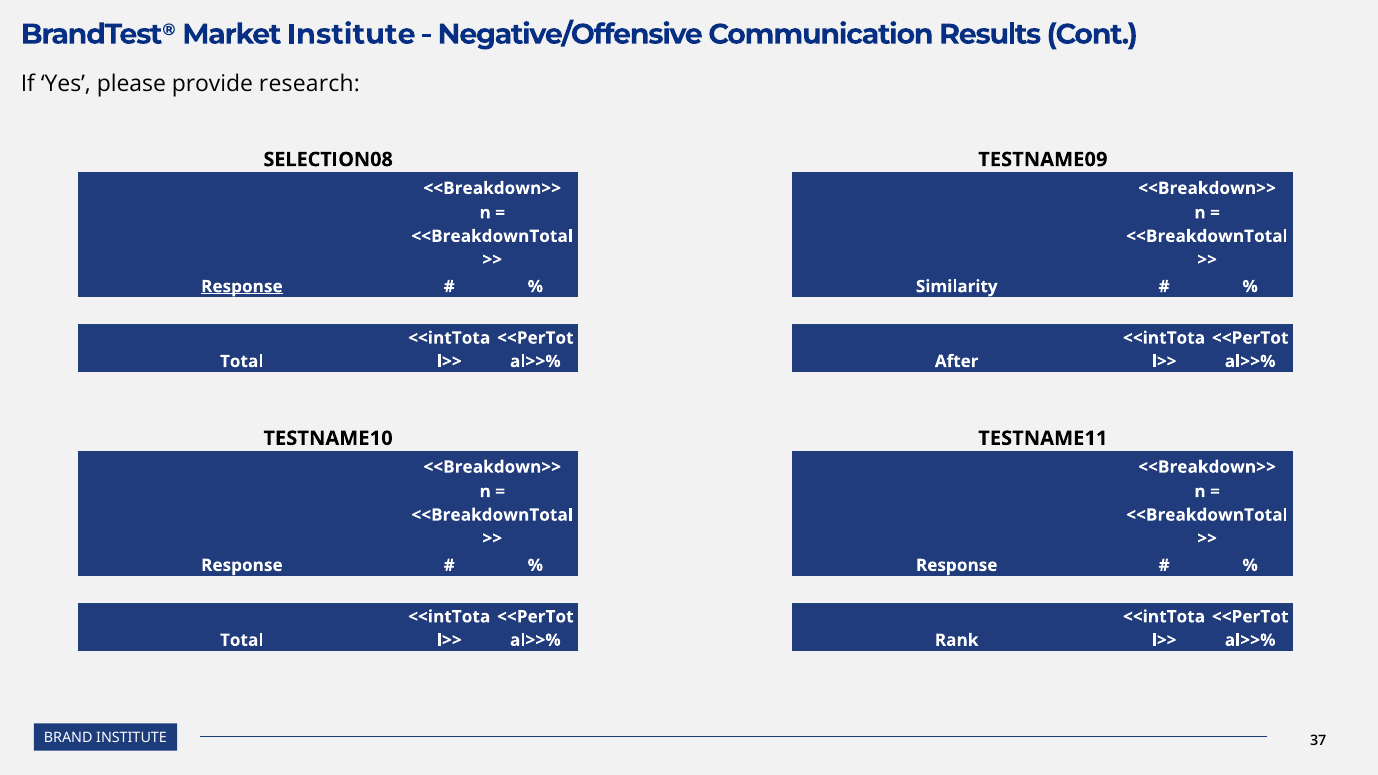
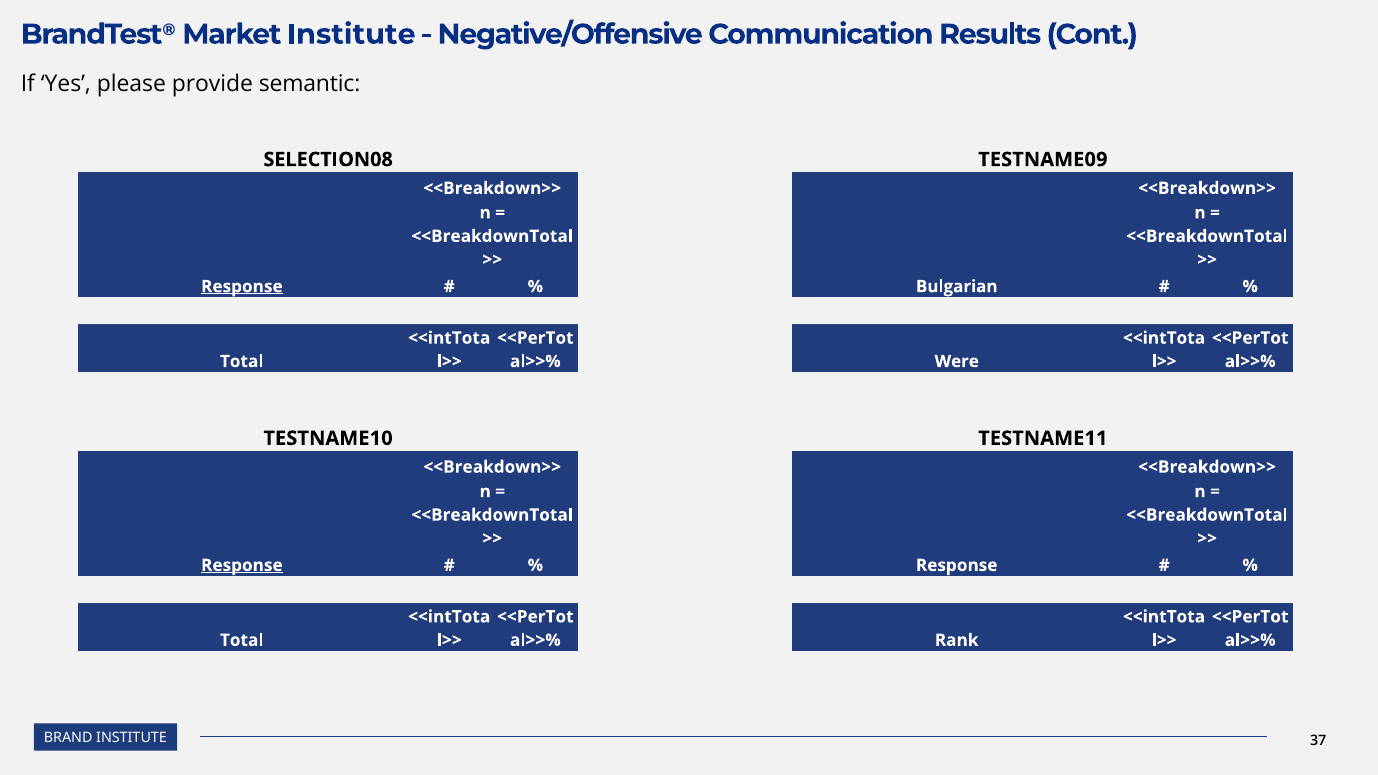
research: research -> semantic (310, 84)
Similarity: Similarity -> Bulgarian (957, 287)
After: After -> Were (957, 361)
Response underline: none -> present (242, 565)
